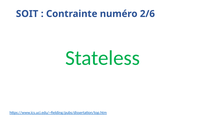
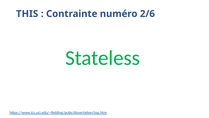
SOIT: SOIT -> THIS (27, 14)
